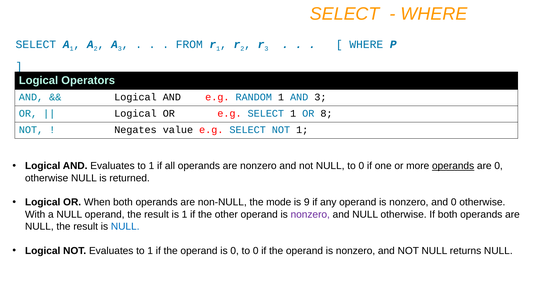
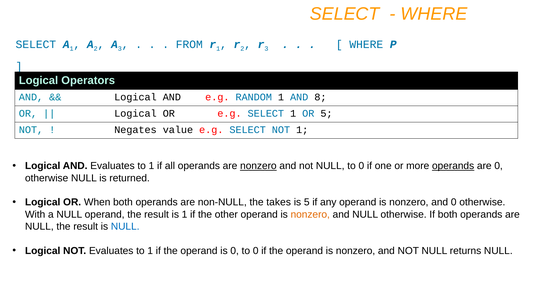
AND 3: 3 -> 8 (320, 97)
OR 8: 8 -> 5 (326, 113)
nonzero underline: none -> present (258, 166)
mode: mode -> takes (279, 202)
is 9: 9 -> 5 (307, 202)
nonzero colour: purple -> orange (310, 215)
